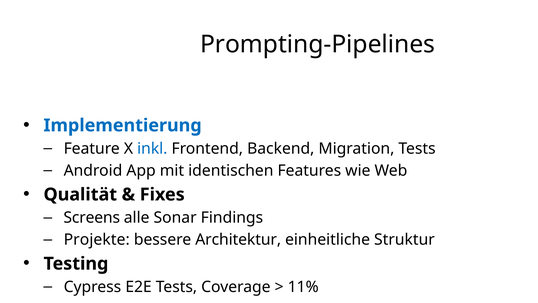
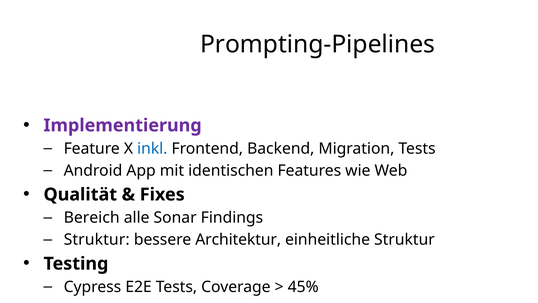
Implementierung colour: blue -> purple (123, 125)
Screens: Screens -> Bereich (92, 217)
Projekte: Projekte -> Struktur (97, 239)
11%: 11% -> 45% (303, 287)
